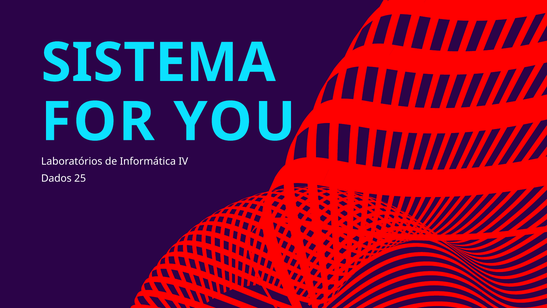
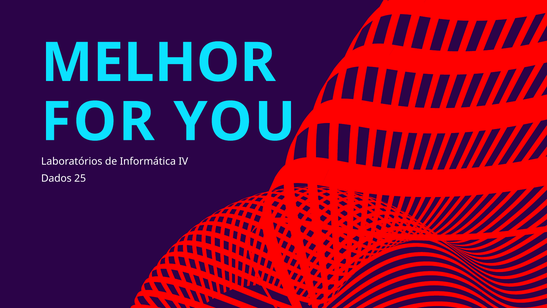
SISTEMA: SISTEMA -> MELHOR (158, 63)
